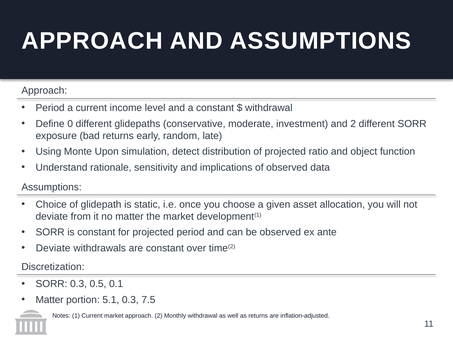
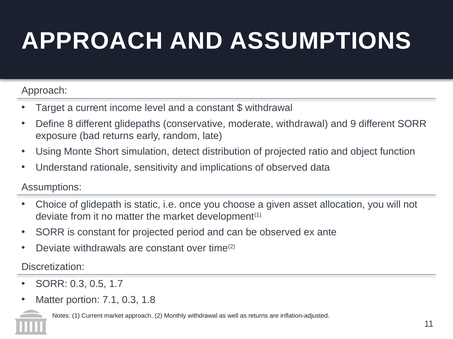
Period: Period -> Target (50, 108)
0: 0 -> 8 (70, 124)
moderate investment: investment -> withdrawal (302, 124)
and 2: 2 -> 9 (353, 124)
Upon: Upon -> Short (107, 152)
0.1: 0.1 -> 1.7 (116, 285)
5.1: 5.1 -> 7.1 (111, 300)
7.5: 7.5 -> 1.8 (148, 300)
